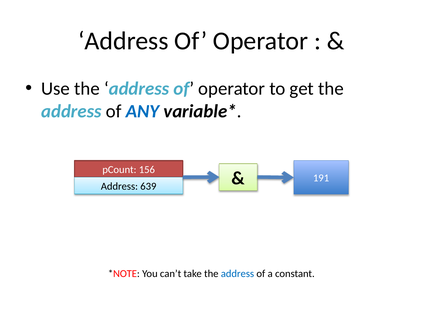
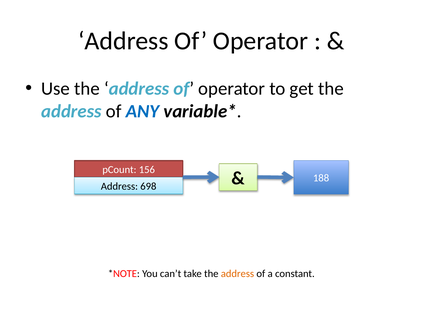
639: 639 -> 698 (148, 186)
191: 191 -> 188 (321, 178)
address colour: blue -> orange (237, 274)
